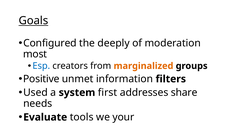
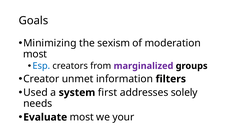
Goals underline: present -> none (33, 21)
Configured: Configured -> Minimizing (50, 43)
deeply: deeply -> sexism (114, 43)
marginalized colour: orange -> purple (143, 66)
Positive: Positive -> Creator (41, 79)
share: share -> solely (184, 92)
Evaluate tools: tools -> most (82, 117)
